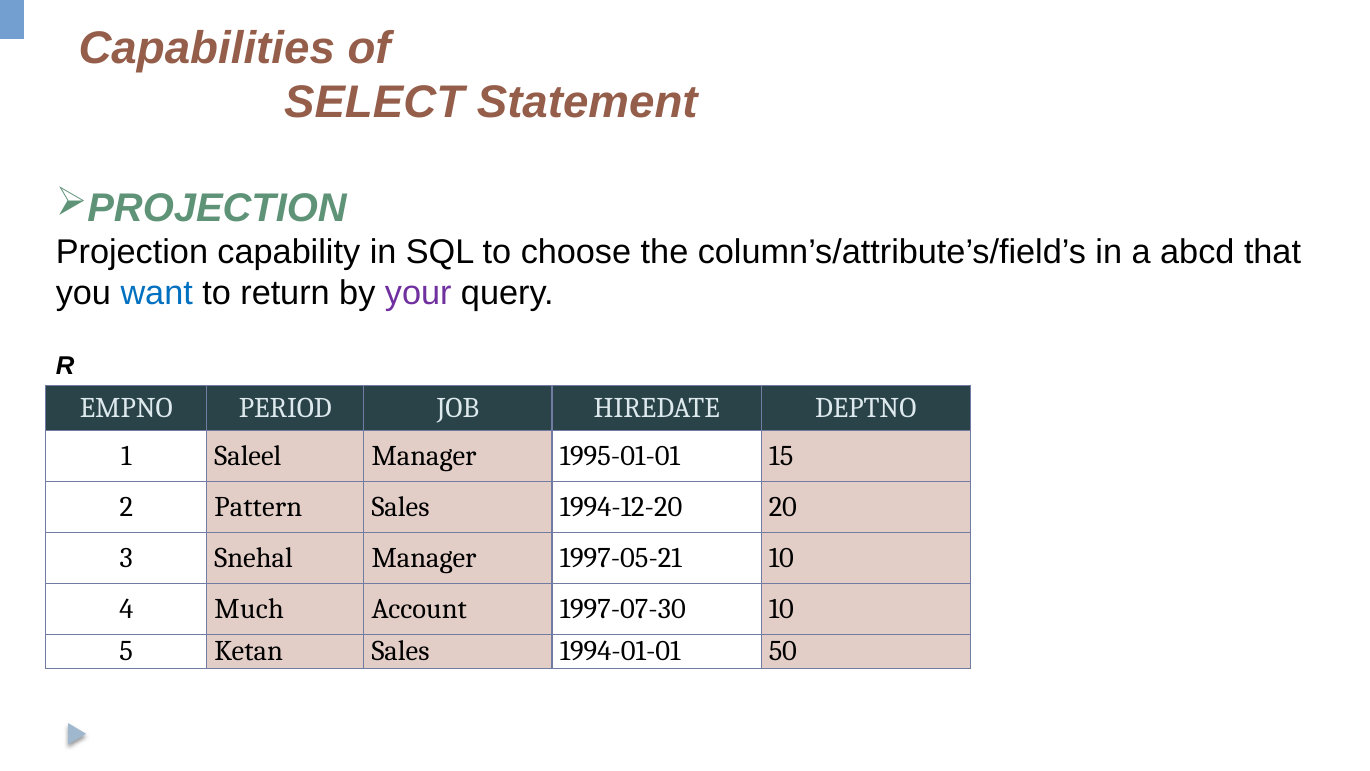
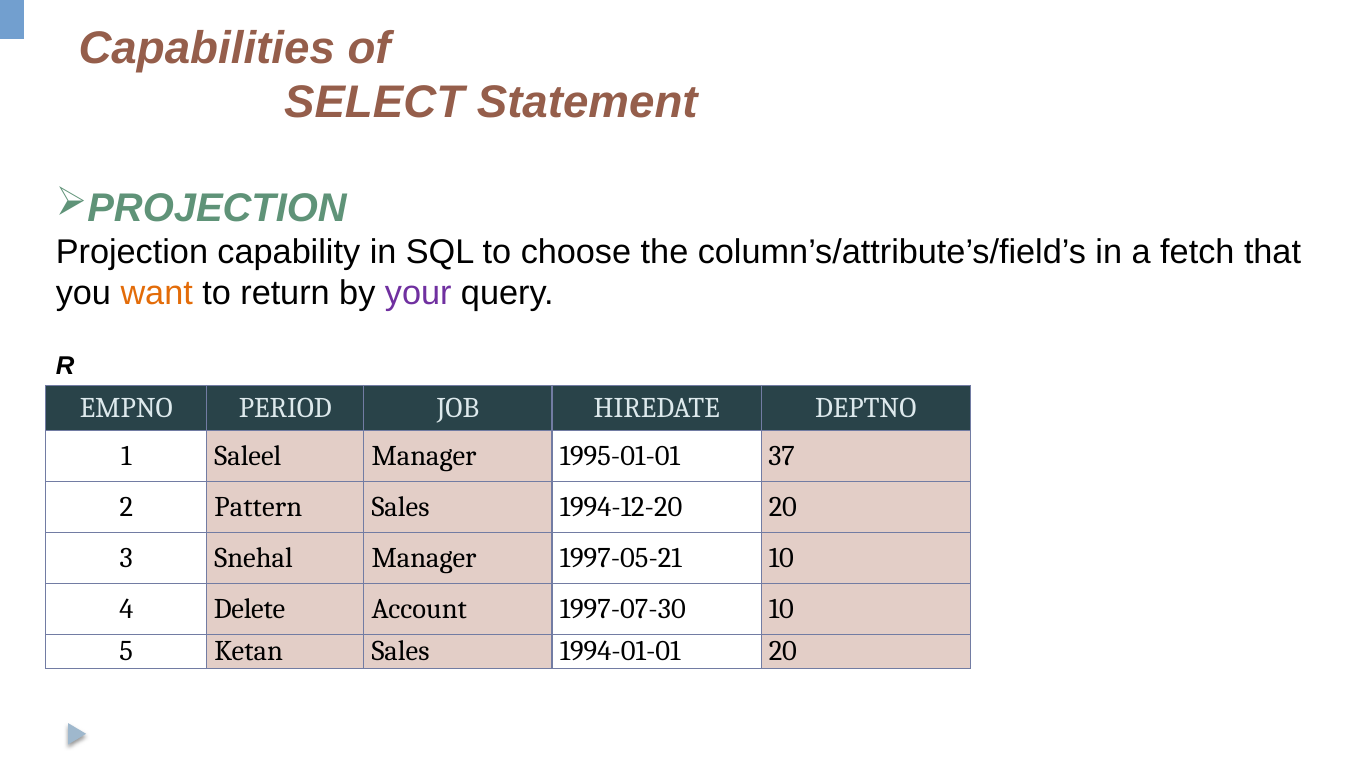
abcd: abcd -> fetch (1197, 252)
want colour: blue -> orange (157, 293)
15: 15 -> 37 (782, 456)
Much: Much -> Delete (249, 608)
1994-01-01 50: 50 -> 20 (783, 651)
